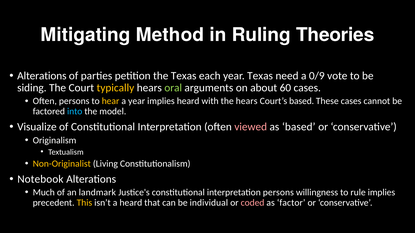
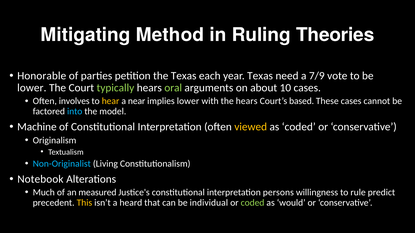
Alterations: Alterations -> Honorable (42, 76)
0/9: 0/9 -> 7/9 (317, 76)
siding: siding -> lower (32, 88)
typically colour: yellow -> light green (115, 88)
60: 60 -> 10 (285, 88)
Often persons: persons -> involves (74, 101)
a year: year -> near (137, 101)
implies heard: heard -> lower (188, 101)
Visualize: Visualize -> Machine (37, 127)
viewed colour: pink -> yellow (251, 127)
as based: based -> coded (299, 127)
Non-Originalist colour: yellow -> light blue (62, 164)
landmark: landmark -> measured (97, 193)
rule implies: implies -> predict (381, 193)
coded colour: pink -> light green (253, 203)
factor: factor -> would (291, 203)
